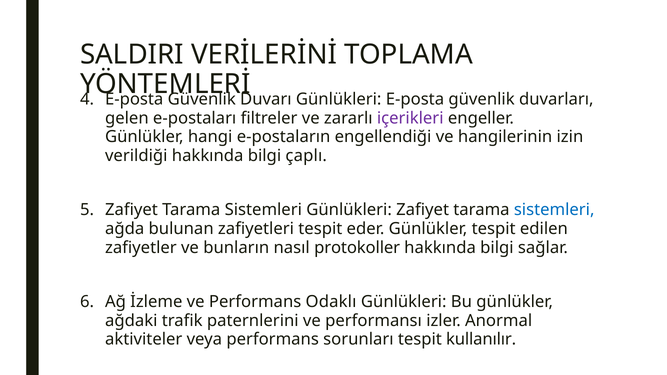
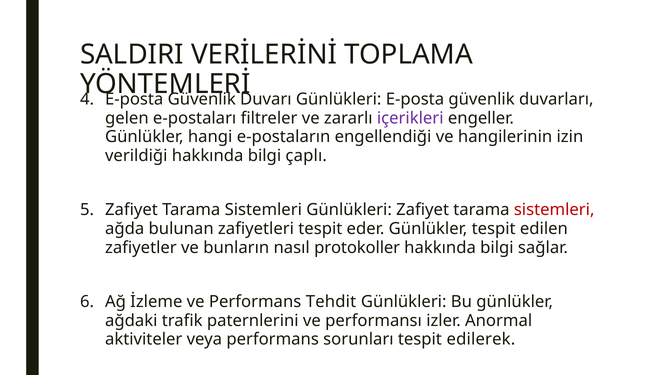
sistemleri colour: blue -> red (554, 210)
Odaklı: Odaklı -> Tehdit (331, 302)
kullanılır: kullanılır -> edilerek (481, 340)
